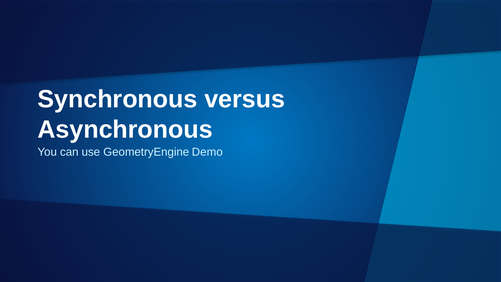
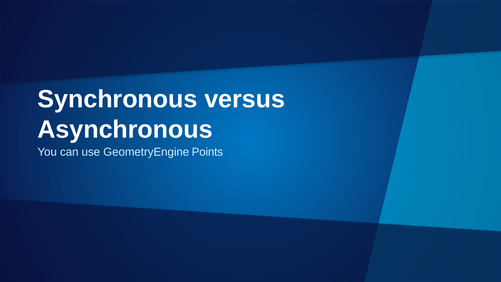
Demo: Demo -> Points (207, 152)
